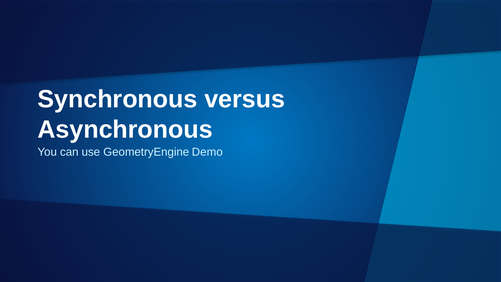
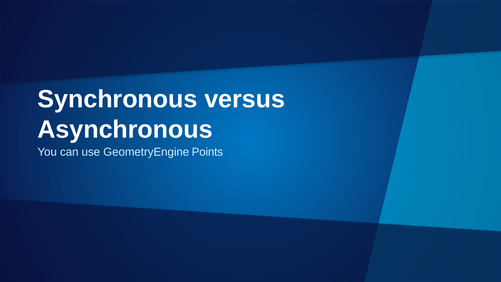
Demo: Demo -> Points (207, 152)
